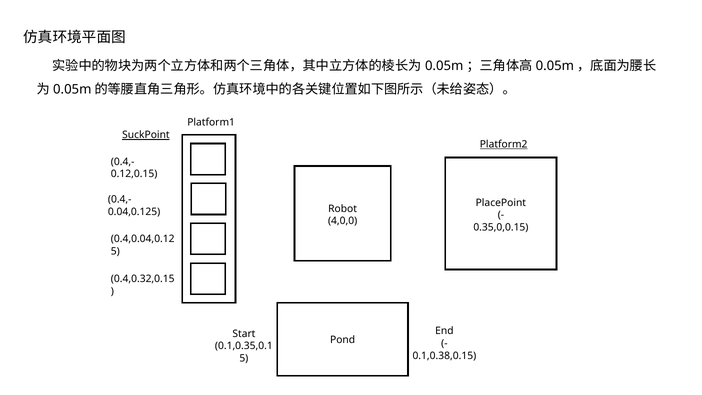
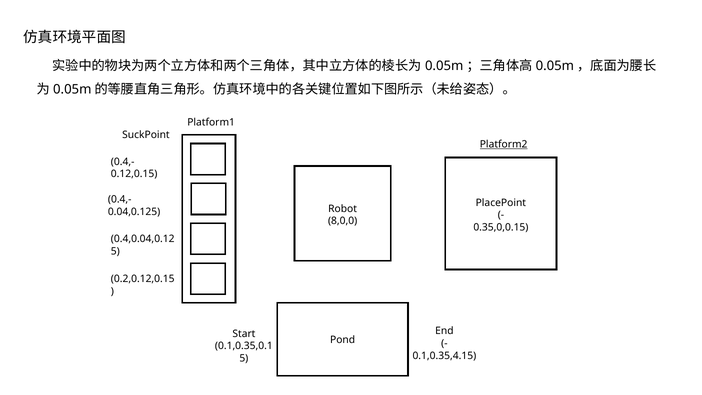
SuckPoint underline: present -> none (146, 135)
4,0,0: 4,0,0 -> 8,0,0 (343, 221)
0.4,0.32,0.15: 0.4,0.32,0.15 -> 0.2,0.12,0.15 (143, 279)
0.1,0.38,0.15: 0.1,0.38,0.15 -> 0.1,0.35,4.15 (444, 356)
